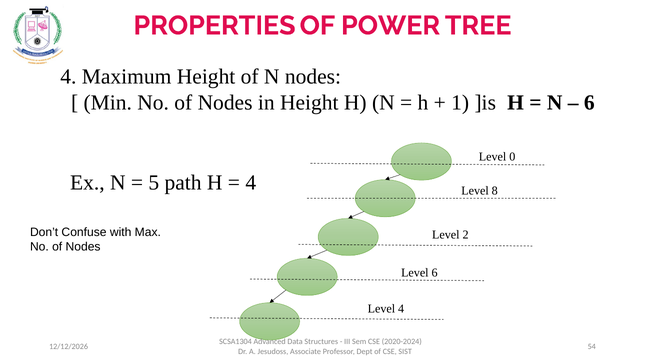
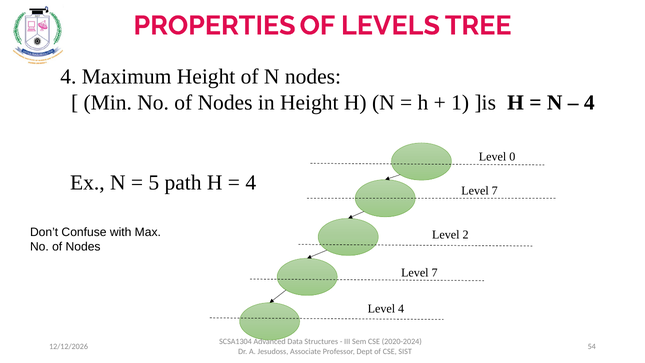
POWER: POWER -> LEVELS (391, 26)
6: 6 -> 4 (589, 102)
8: 8 -> 7 (495, 191)
6: 6 -> 7 (435, 272)
